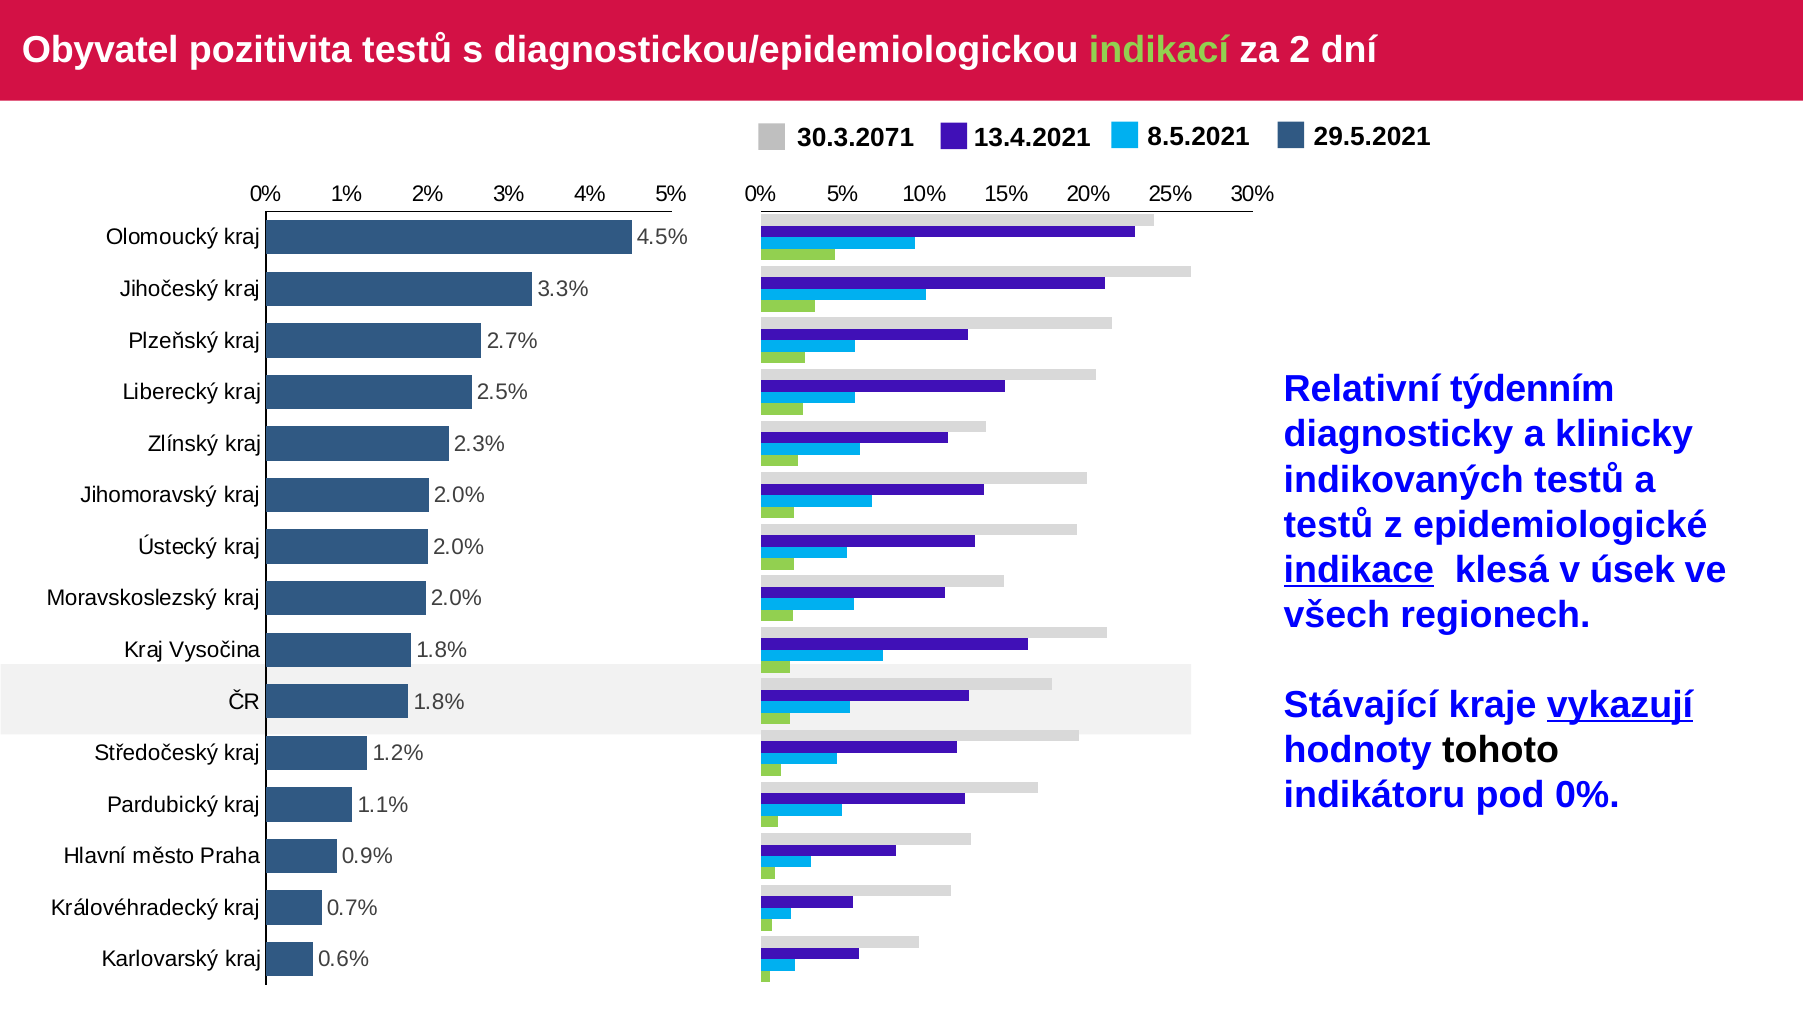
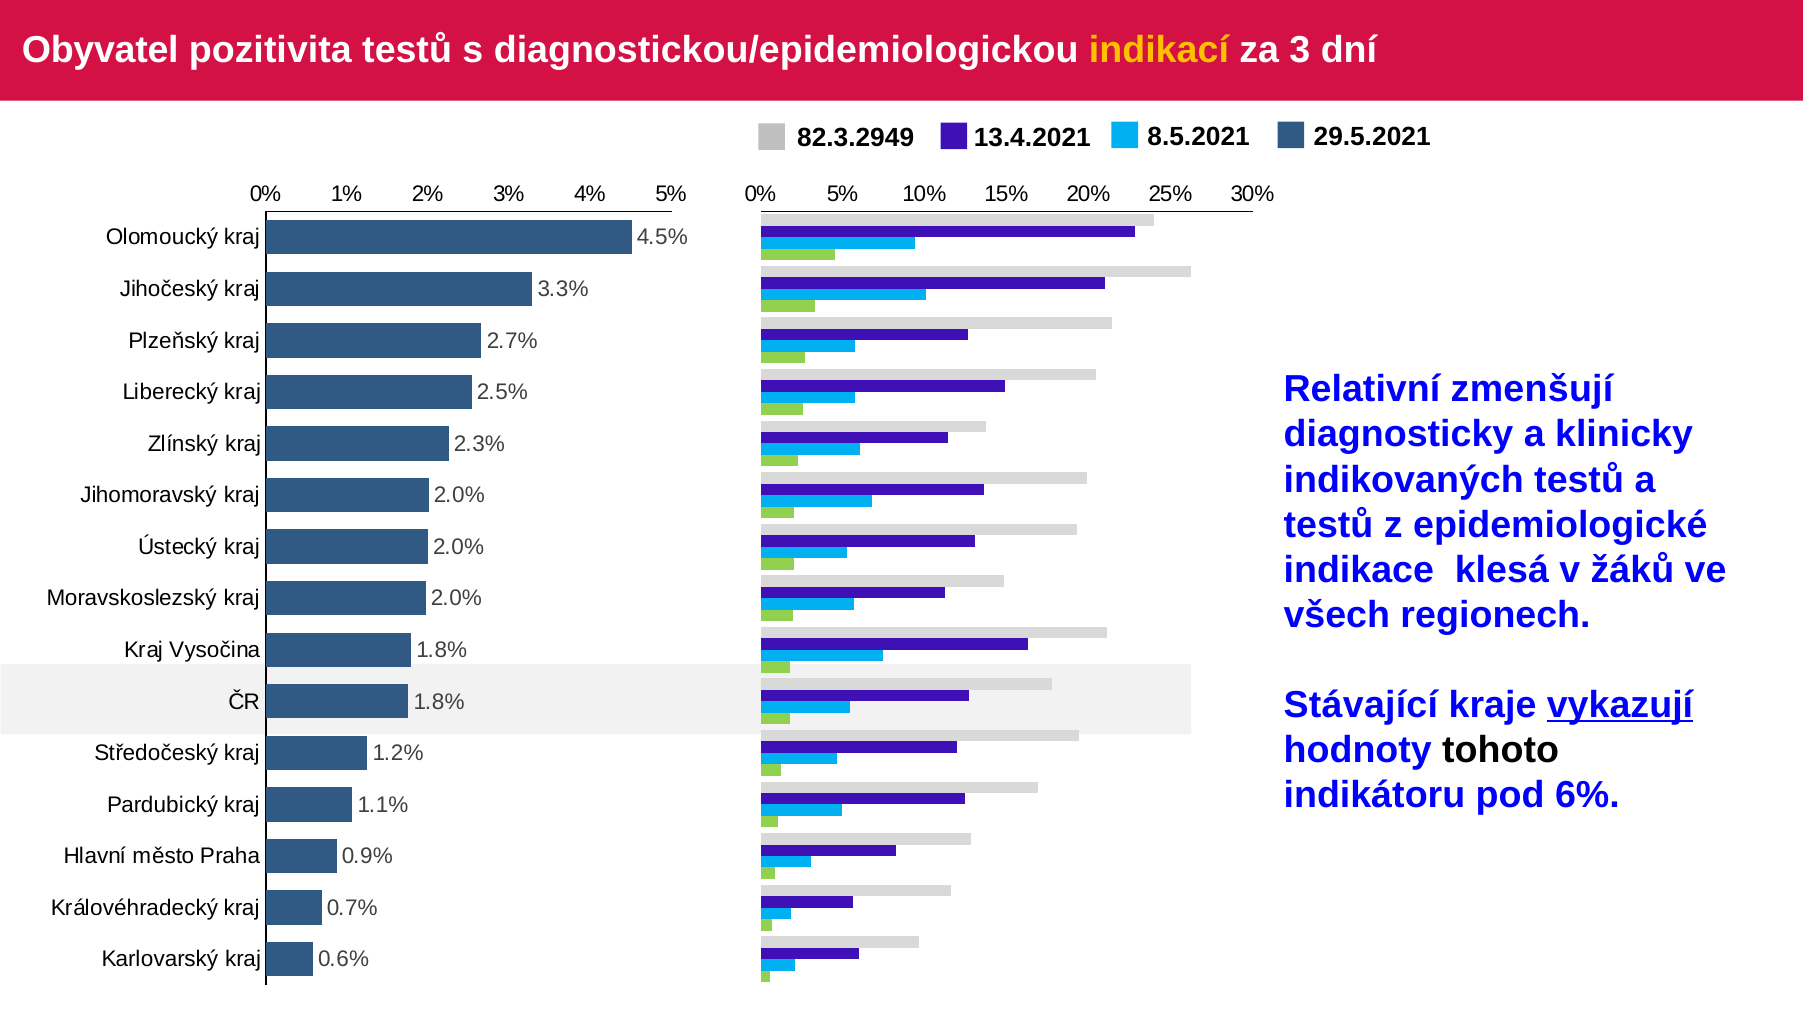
indikací colour: light green -> yellow (1159, 50)
2: 2 -> 3 (1300, 50)
30.3.2071: 30.3.2071 -> 82.3.2949 (856, 138)
týdenním: týdenním -> zmenšují (1532, 390)
indikace underline: present -> none (1359, 570)
úsek: úsek -> žáků (1632, 570)
pod 0%: 0% -> 6% (1587, 795)
